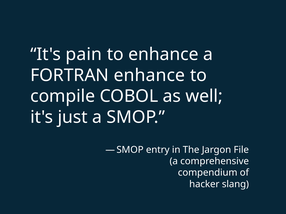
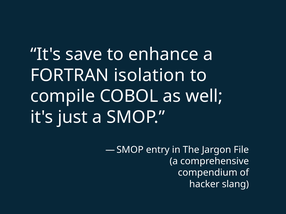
pain: pain -> save (84, 54)
FORTRAN enhance: enhance -> isolation (149, 75)
